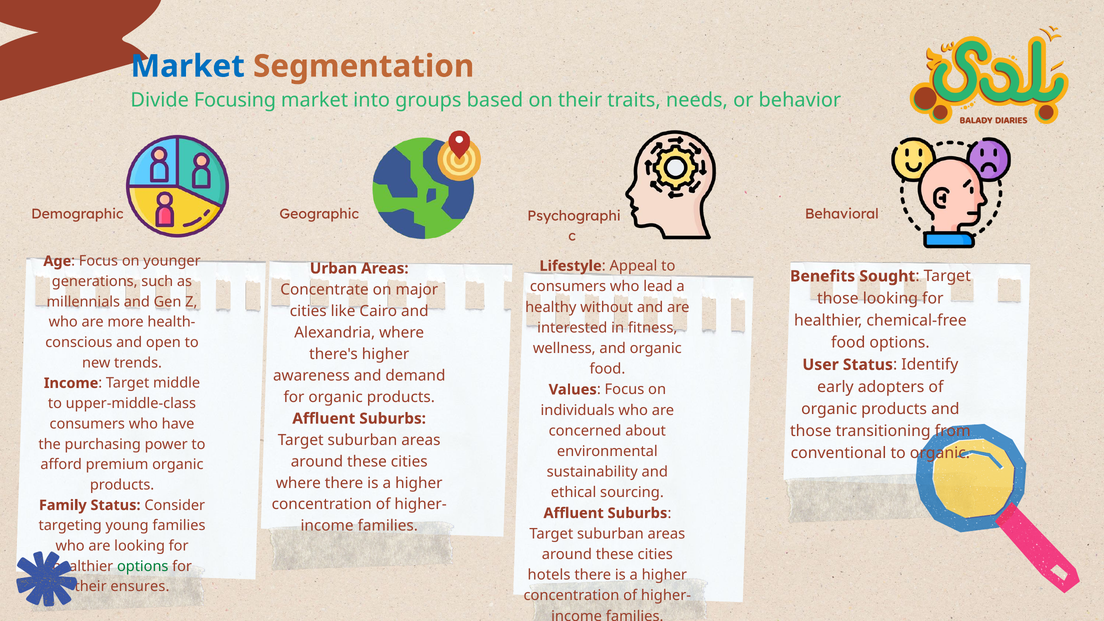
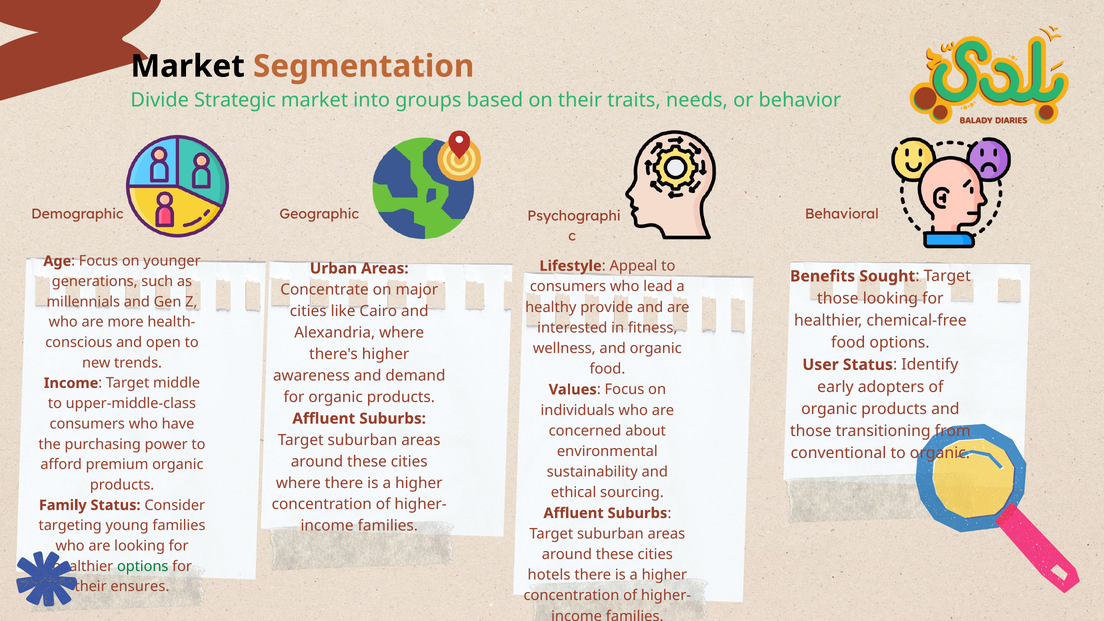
Market colour: blue -> black (188, 66)
Focusing: Focusing -> Strategic (235, 100)
without: without -> provide (607, 307)
